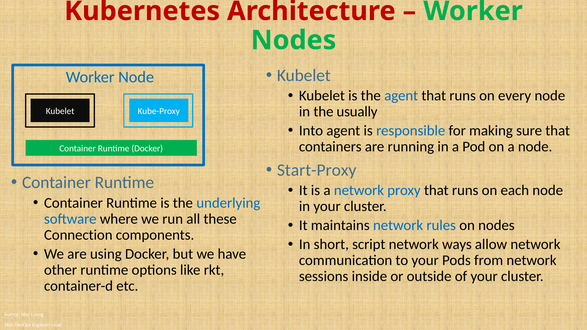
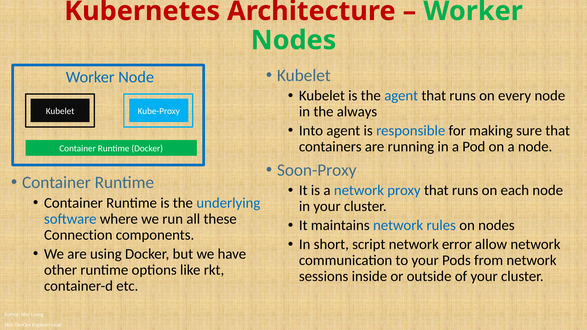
usually: usually -> always (357, 112)
Start-Proxy: Start-Proxy -> Soon-Proxy (317, 170)
ways: ways -> error (457, 245)
